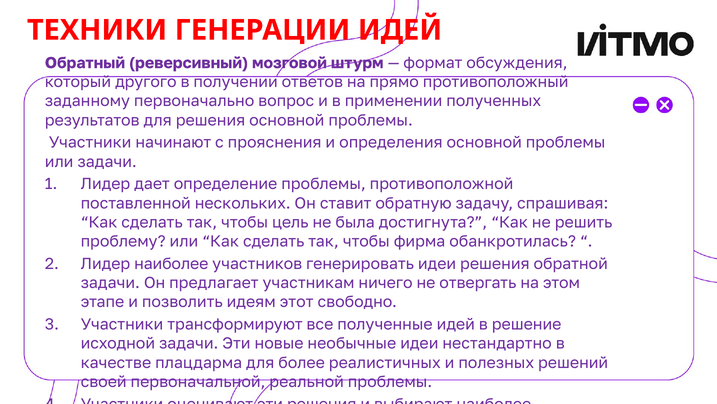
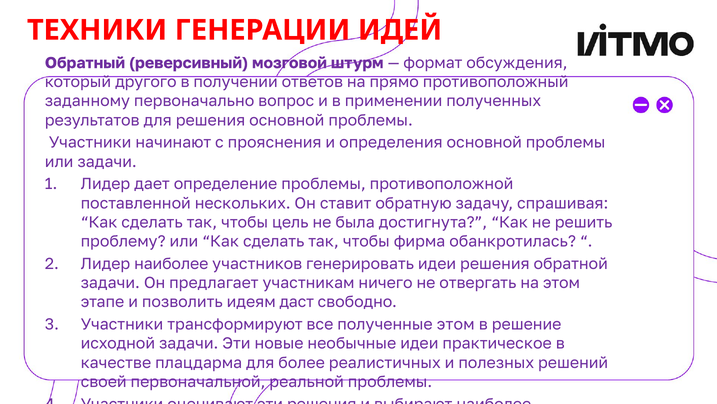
этот: этот -> даст (297, 302)
полученные идей: идей -> этом (456, 324)
идеи нестандартно: нестандартно -> практическое (497, 343)
